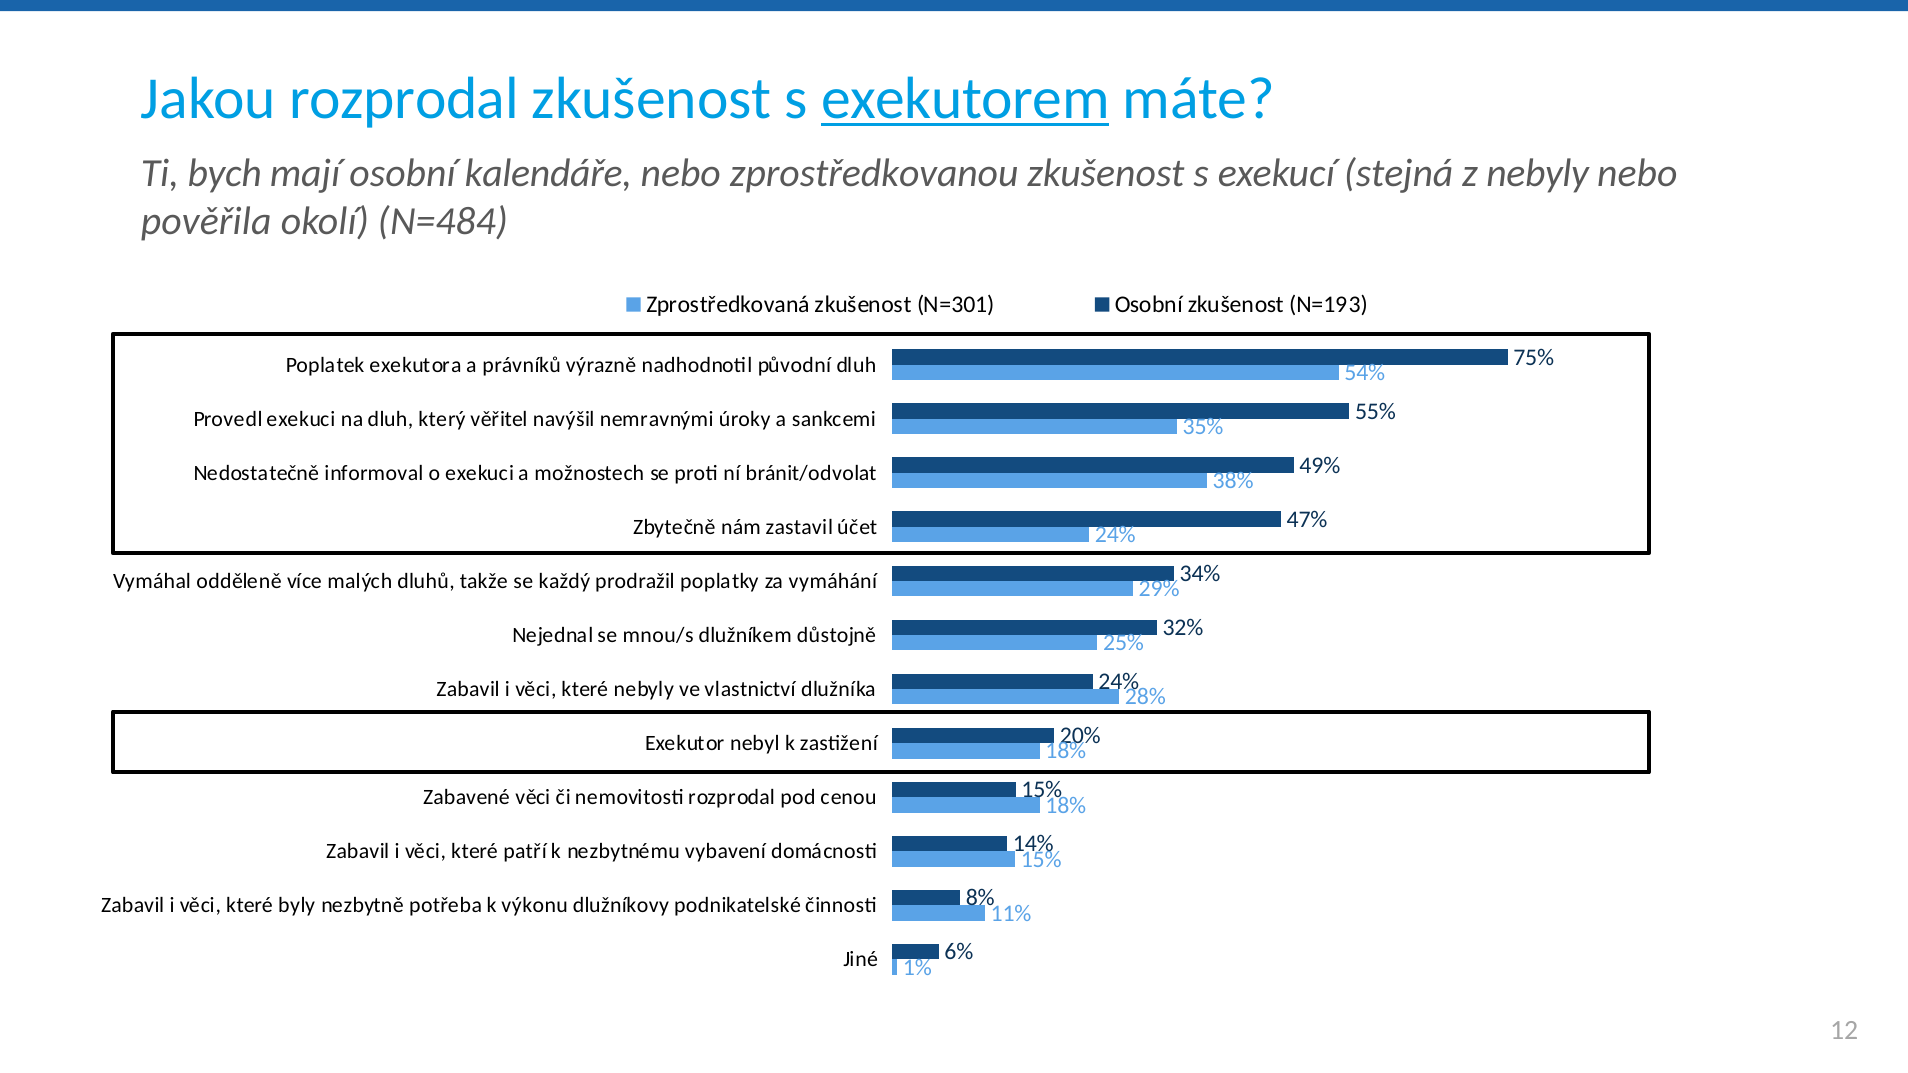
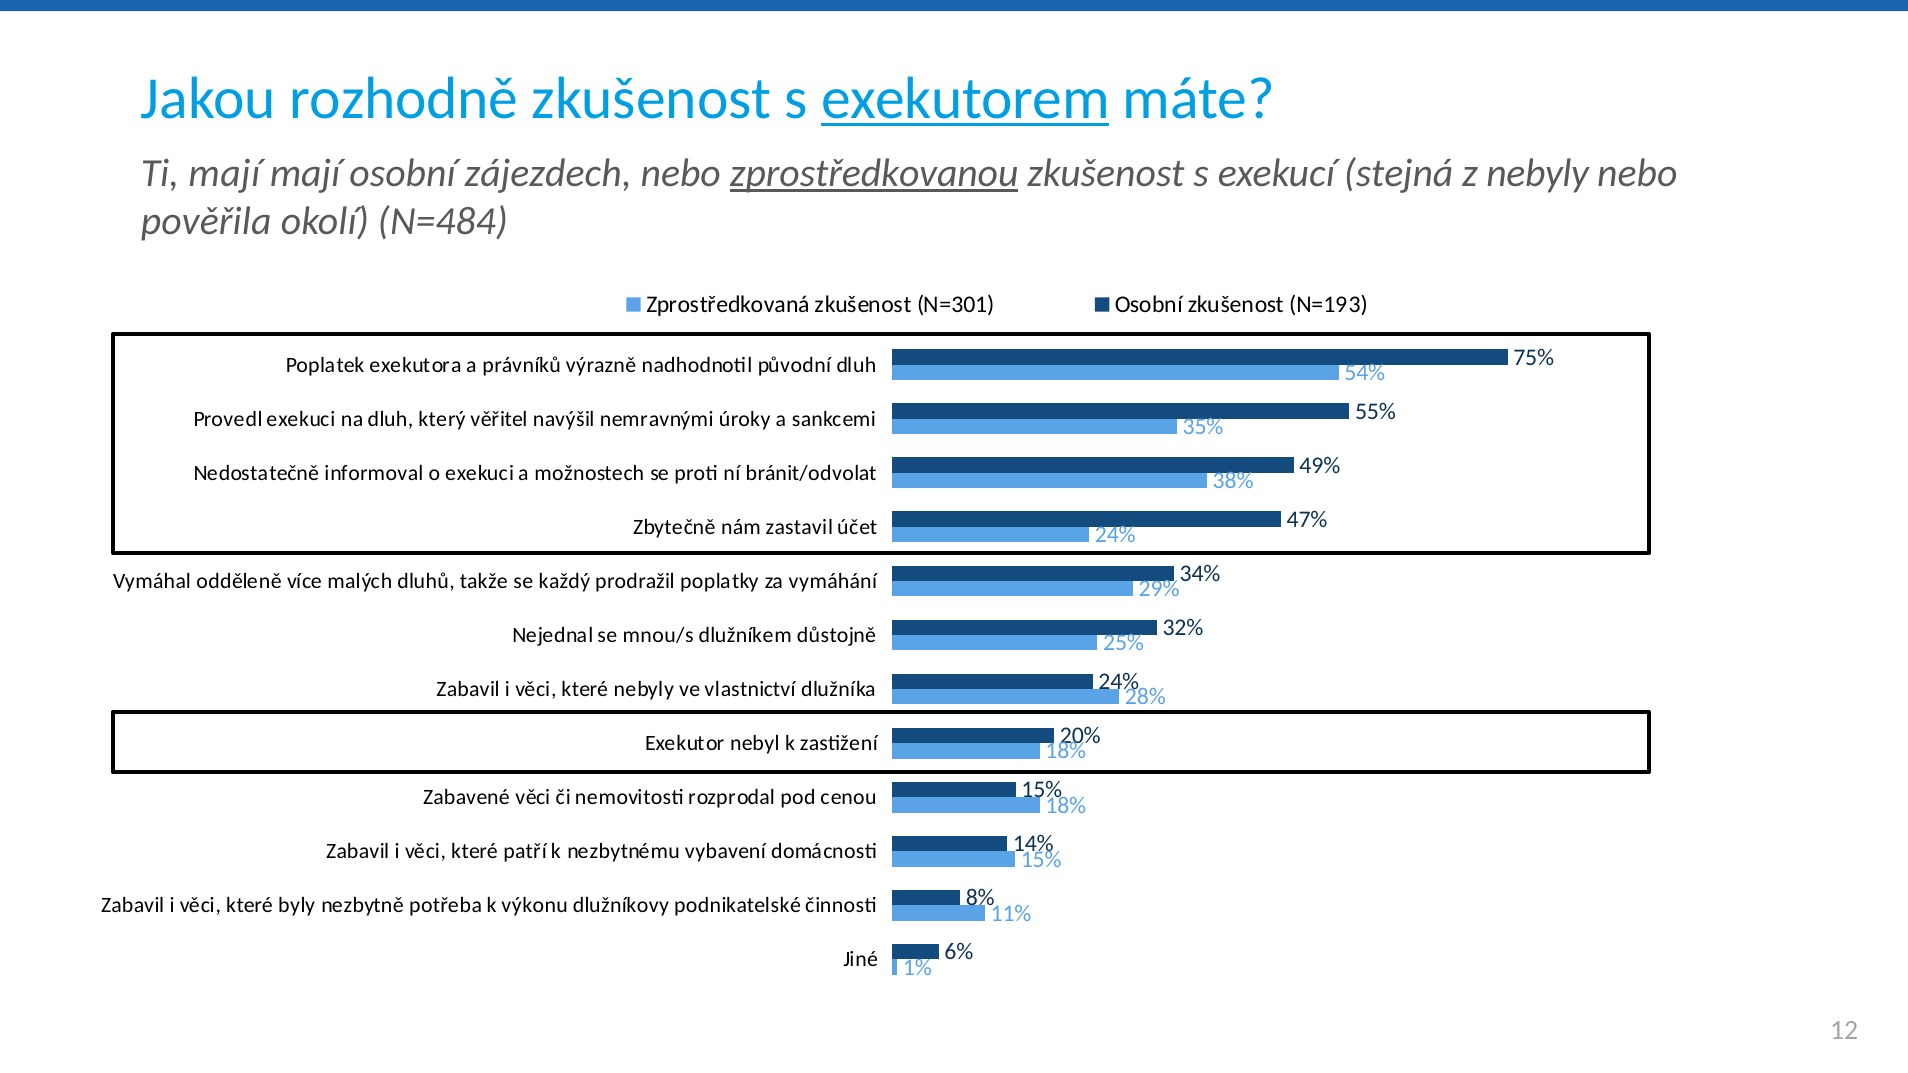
Jakou rozprodal: rozprodal -> rozhodně (404, 99)
Ti bych: bych -> mají (224, 173)
kalendáře: kalendáře -> zájezdech (548, 173)
zprostředkovanou underline: none -> present (874, 173)
